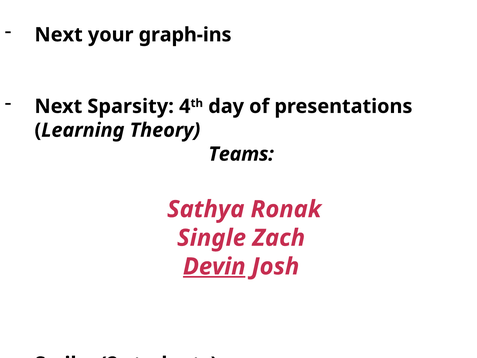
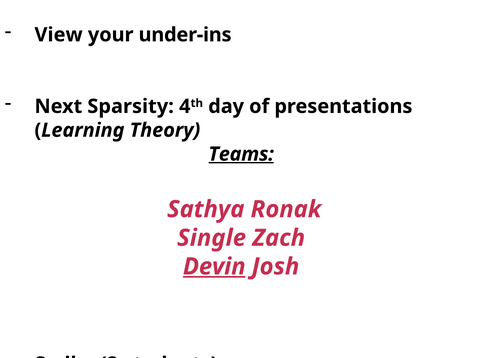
Next: Next -> View (59, 35)
graph-ins: graph-ins -> under-ins (185, 35)
Teams underline: none -> present (241, 154)
